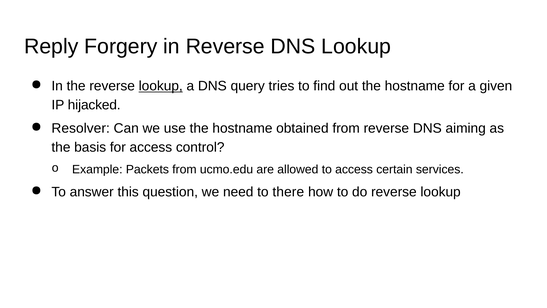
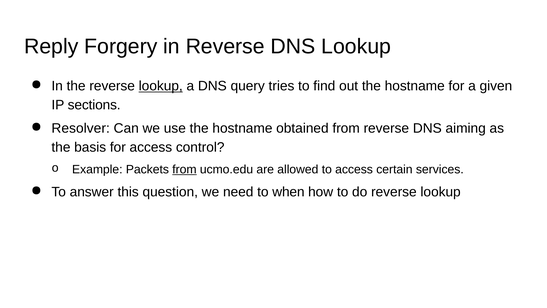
hijacked: hijacked -> sections (94, 105)
from underline: none -> present (184, 169)
there: there -> when (288, 192)
